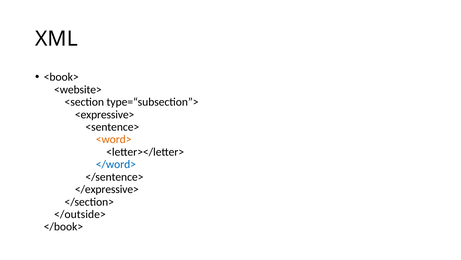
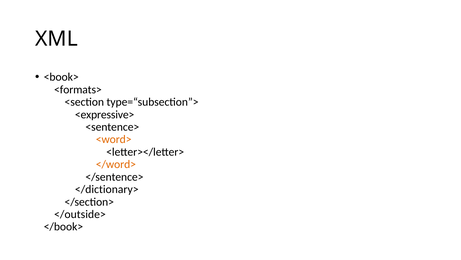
<website>: <website> -> <formats> (78, 89)
</word> colour: blue -> orange (116, 164)
</expressive>: </expressive> -> </dictionary> (107, 189)
